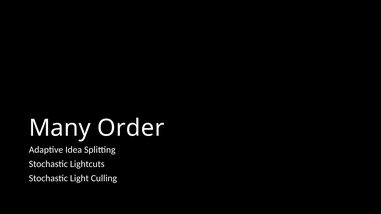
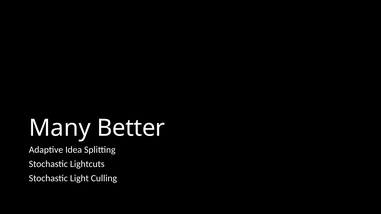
Order: Order -> Better (131, 128)
